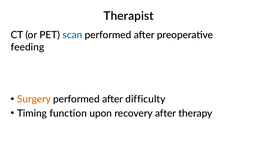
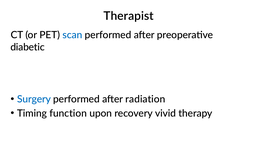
feeding: feeding -> diabetic (28, 47)
Surgery colour: orange -> blue (34, 99)
difficulty: difficulty -> radiation (145, 99)
recovery after: after -> vivid (165, 113)
